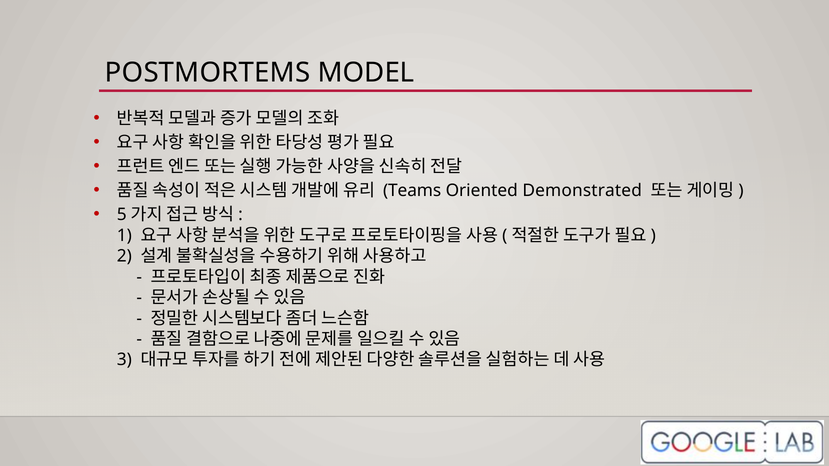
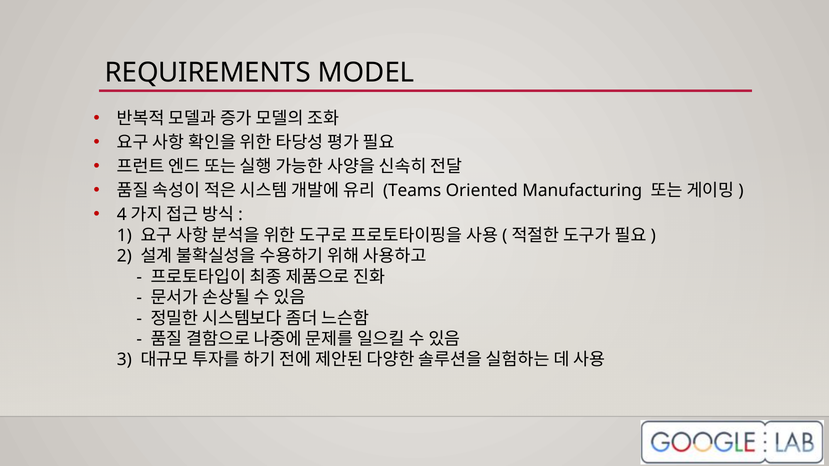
POSTMORTEMS: POSTMORTEMS -> REQUIREMENTS (208, 73)
Demonstrated: Demonstrated -> Manufacturing (582, 191)
5: 5 -> 4 (122, 215)
